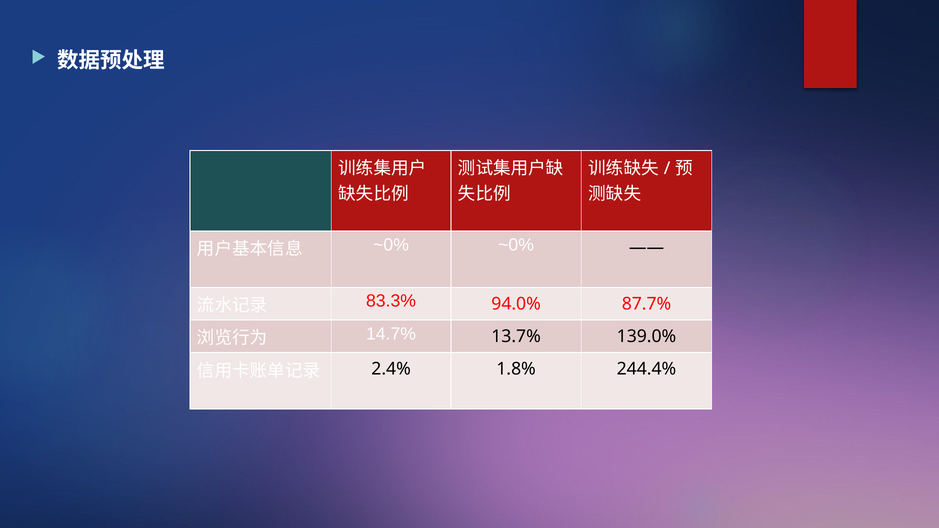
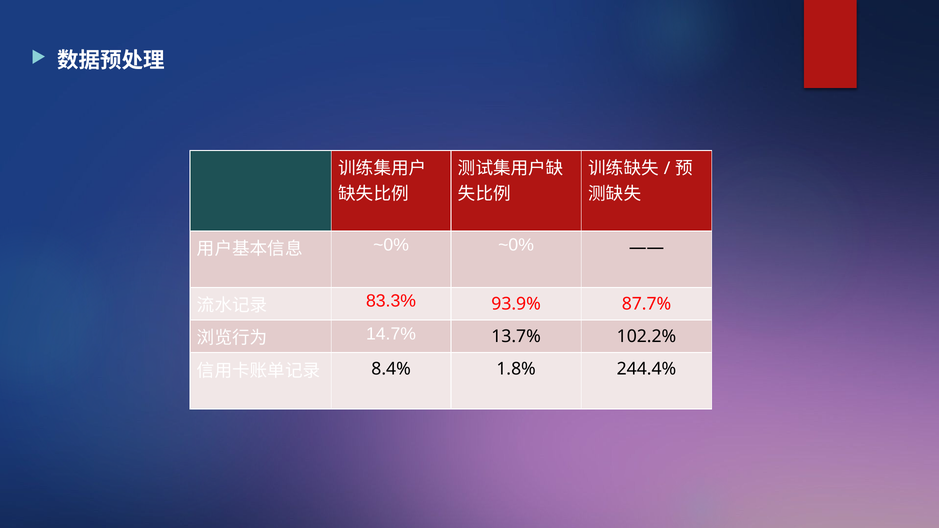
94.0%: 94.0% -> 93.9% (516, 304)
139.0%: 139.0% -> 102.2% (646, 337)
2.4%: 2.4% -> 8.4% (391, 369)
